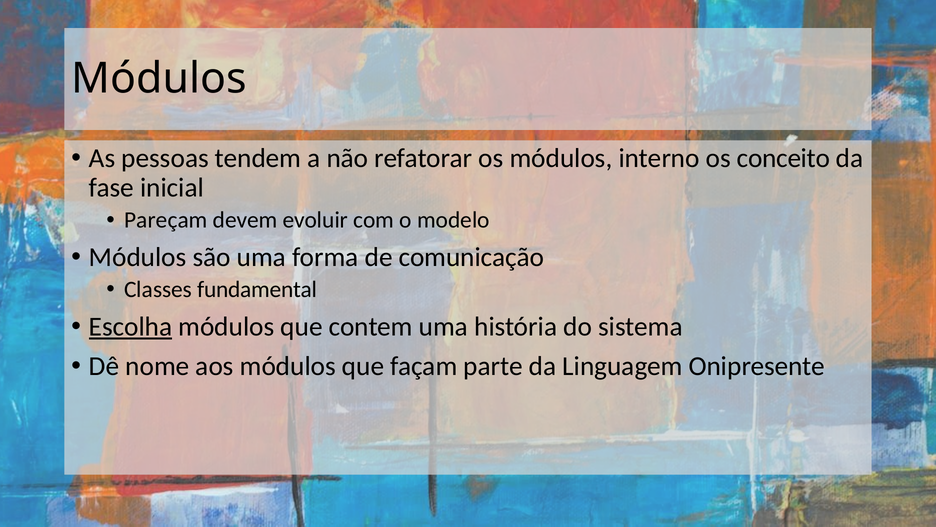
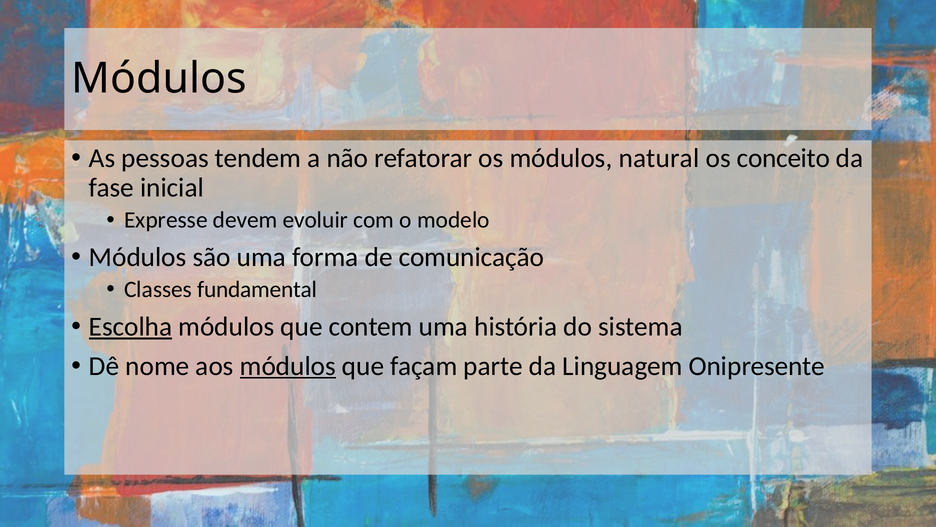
interno: interno -> natural (659, 158)
Pareçam: Pareçam -> Expresse (166, 220)
módulos underline: none -> present (288, 366)
